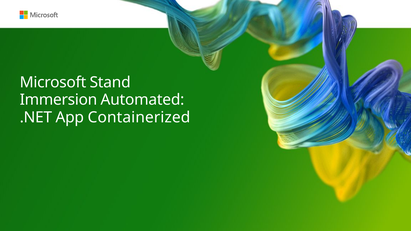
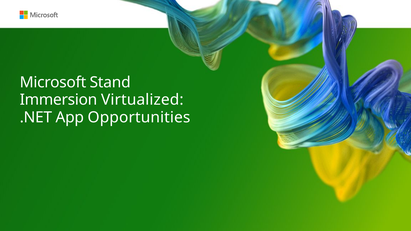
Automated: Automated -> Virtualized (142, 100)
Containerized: Containerized -> Opportunities (139, 117)
